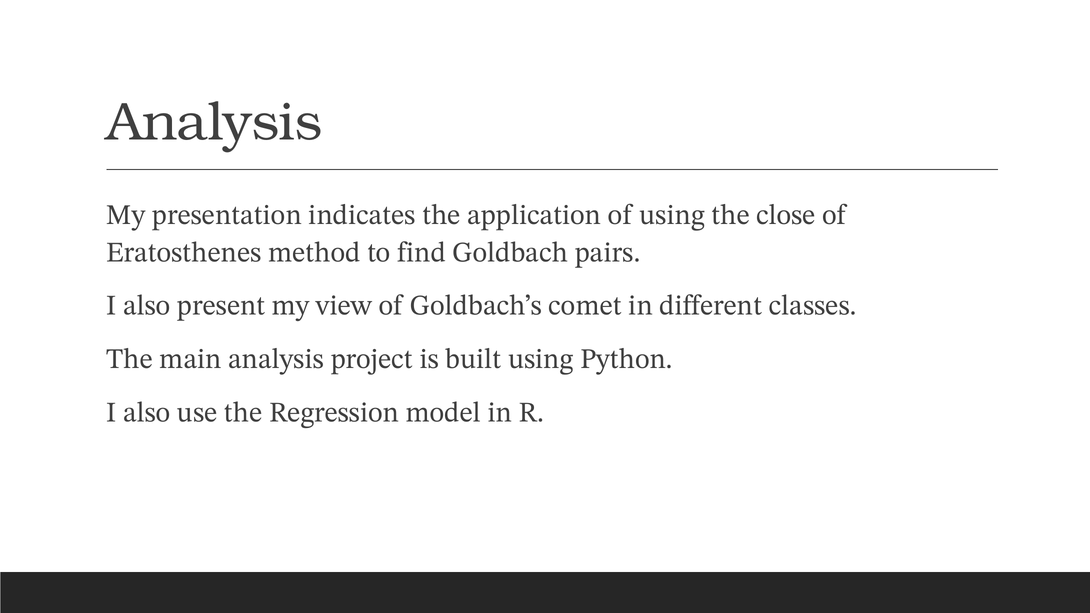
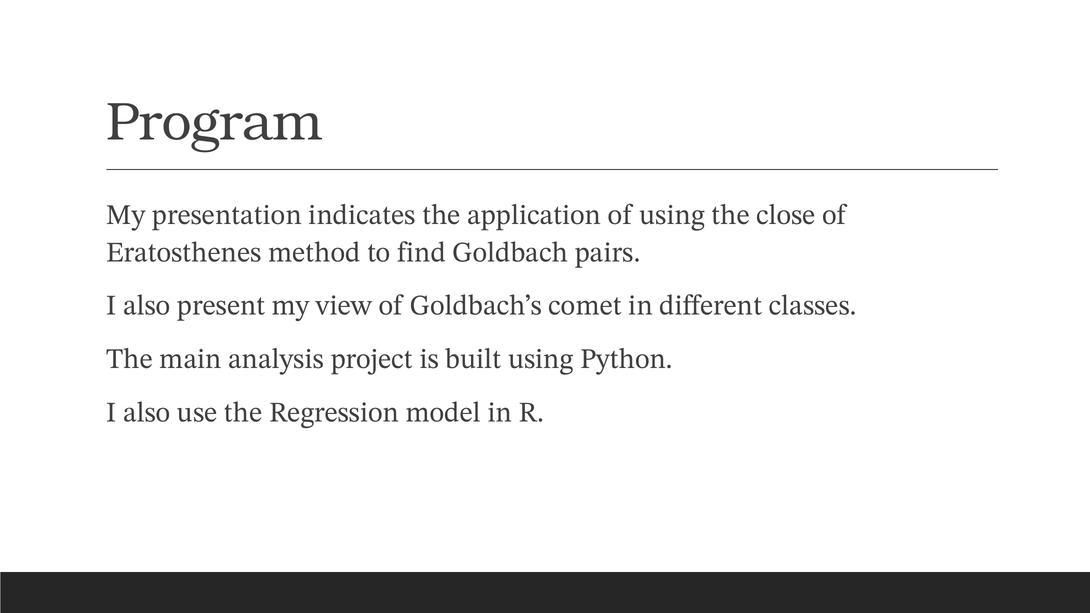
Analysis: Analysis -> Program (214, 122)
